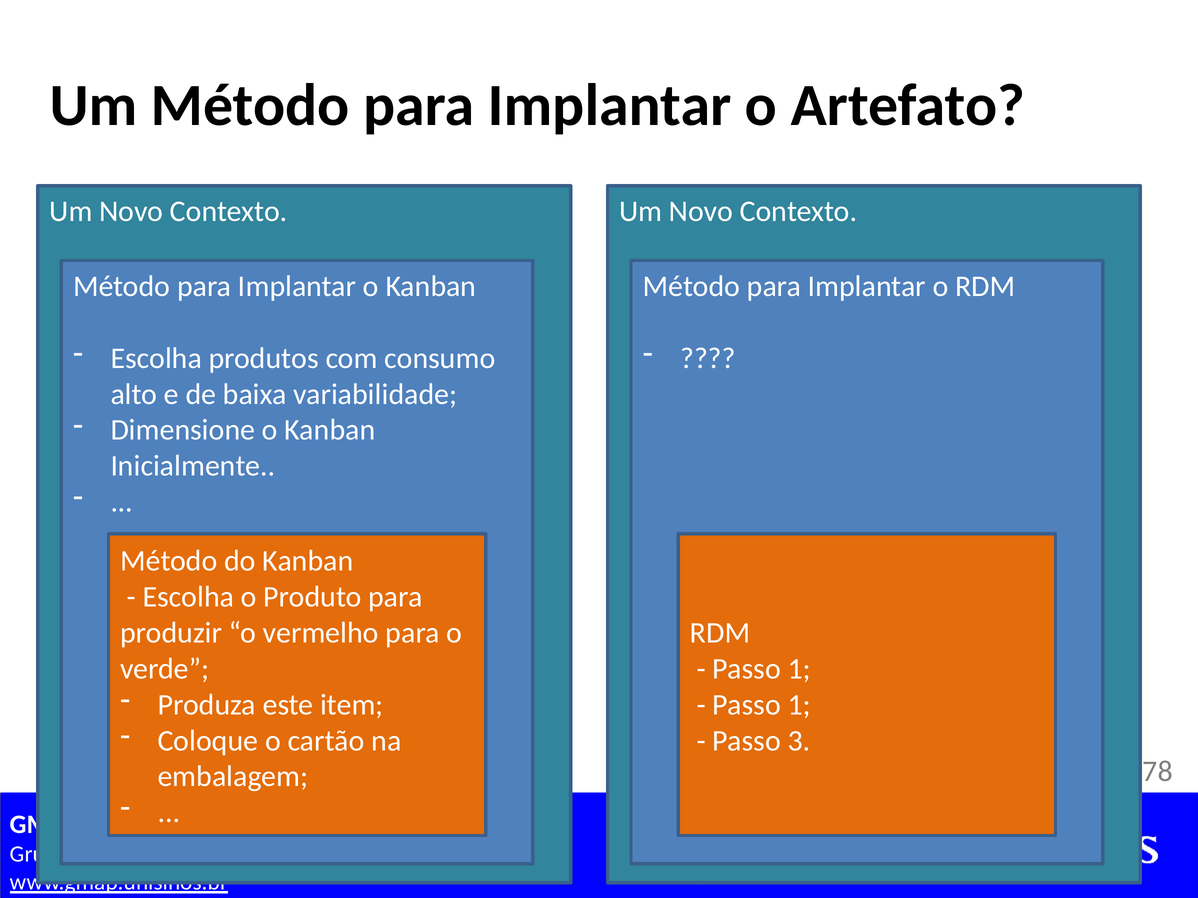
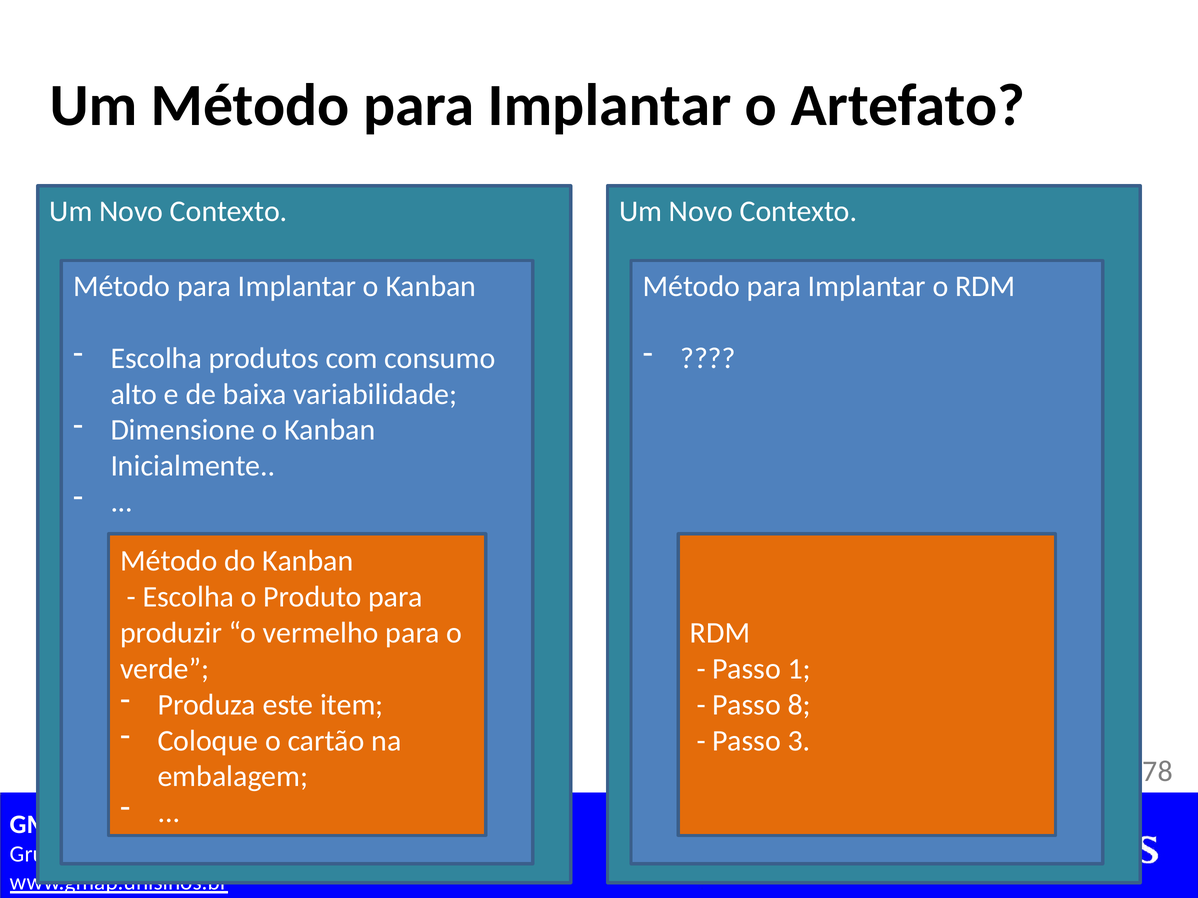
1: 1 -> 8 (799, 705)
